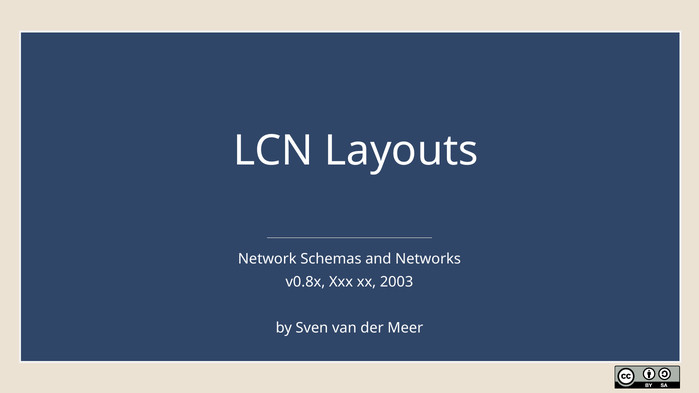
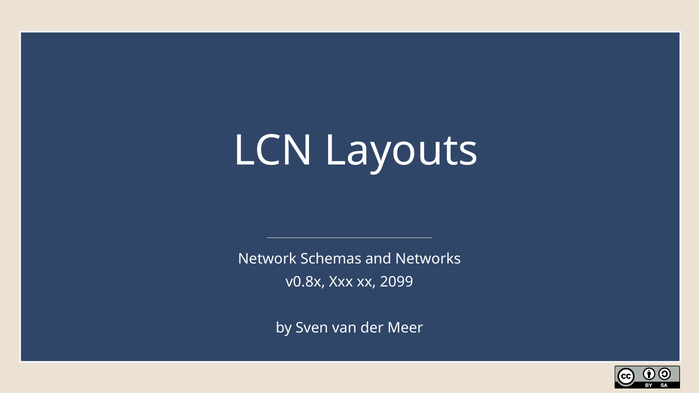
2003: 2003 -> 2099 (397, 282)
